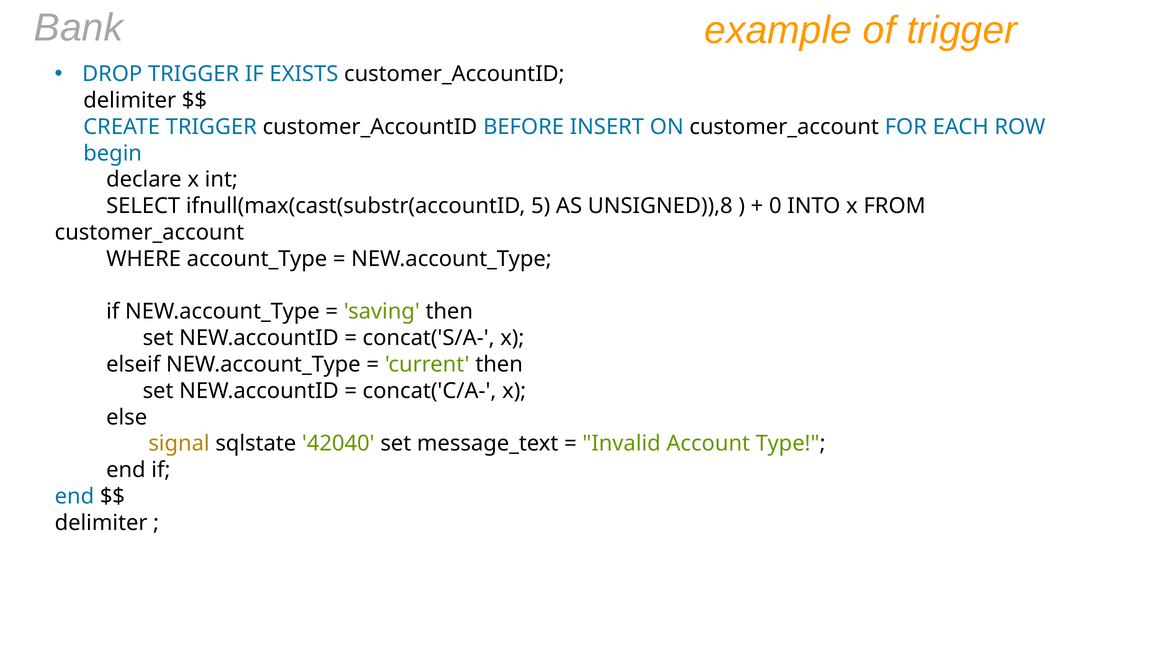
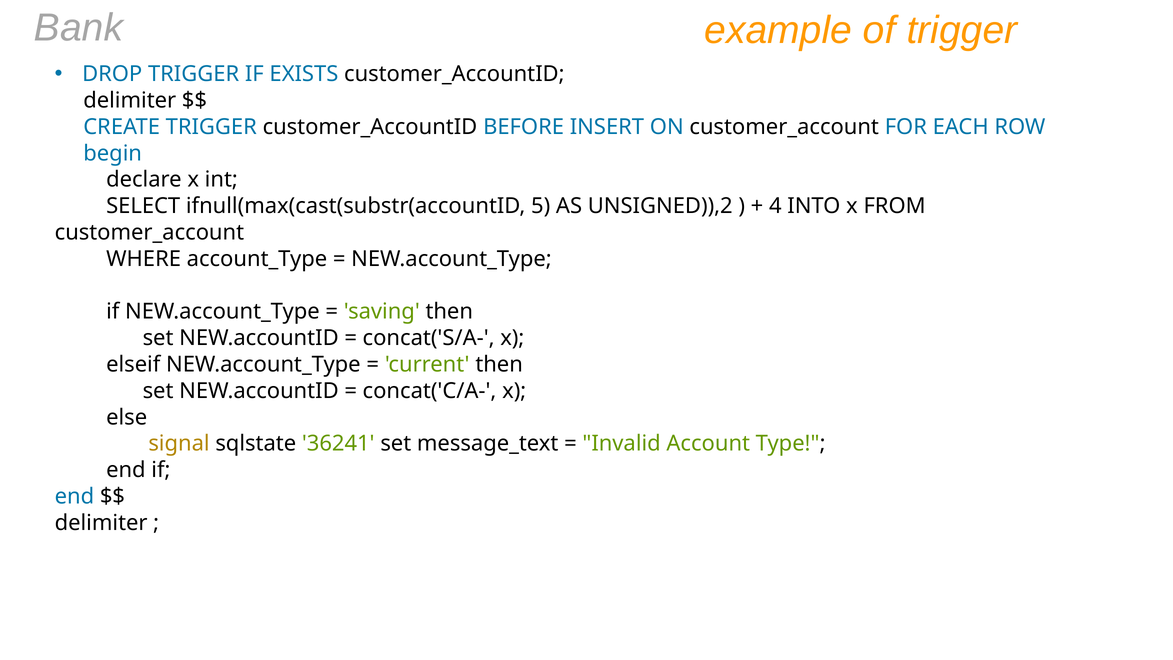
UNSIGNED)),8: UNSIGNED)),8 -> UNSIGNED)),2 (660, 206)
0: 0 -> 4 (775, 206)
42040: 42040 -> 36241 (338, 444)
